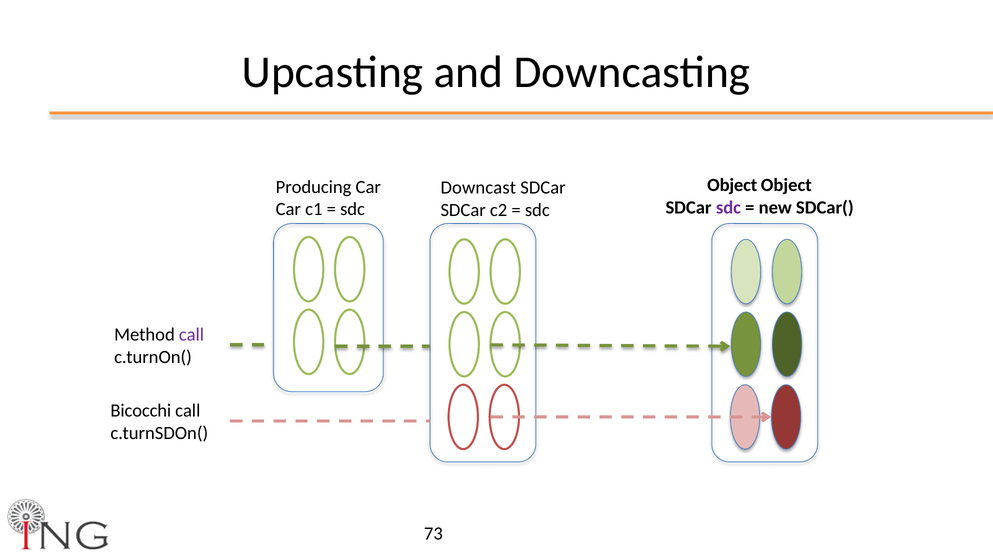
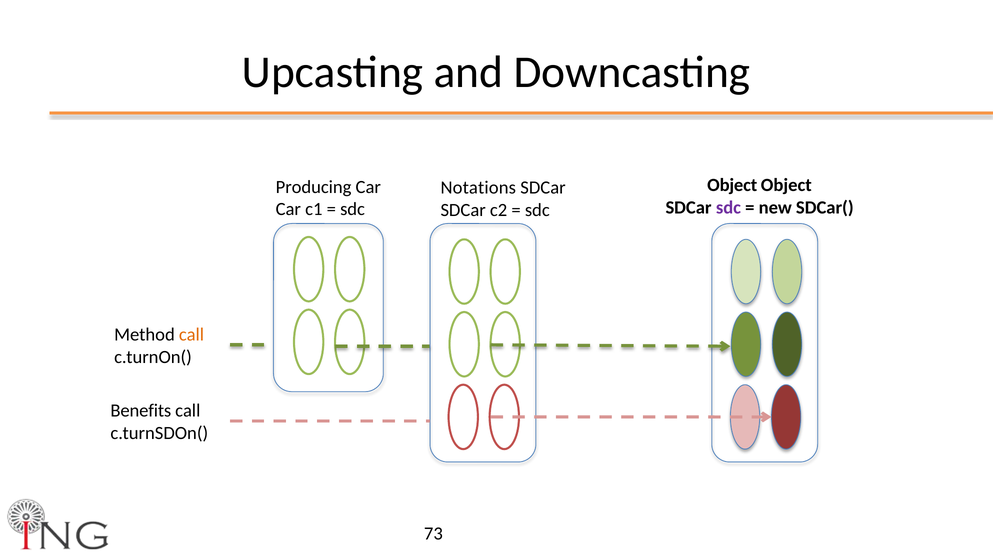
Downcast: Downcast -> Notations (478, 188)
call colour: purple -> orange (192, 335)
Bicocchi: Bicocchi -> Benefits (141, 411)
